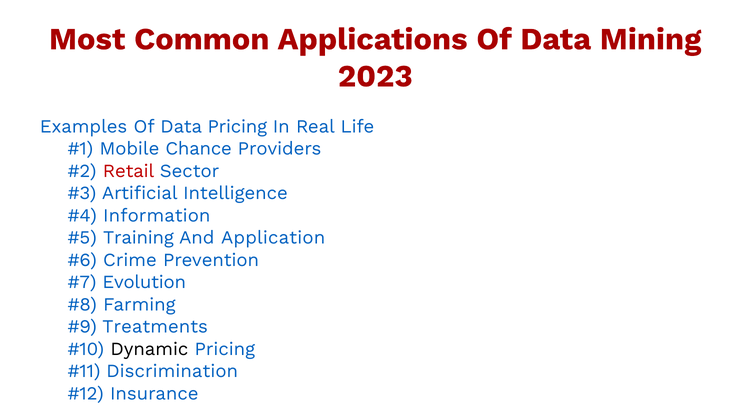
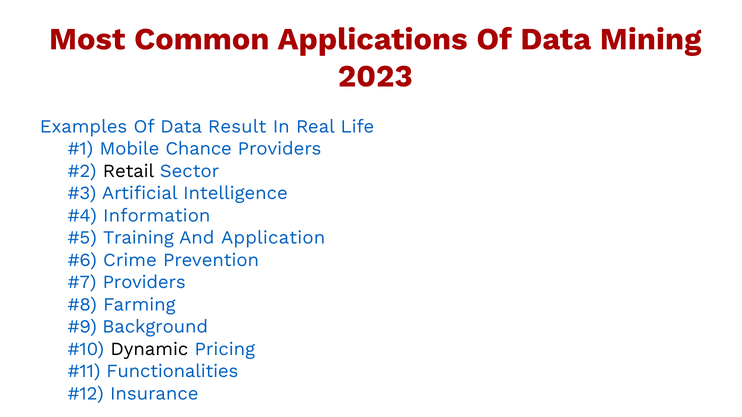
Data Pricing: Pricing -> Result (237, 127)
Retail colour: red -> black (128, 171)
Evolution: Evolution -> Providers (144, 283)
Treatments: Treatments -> Background (155, 327)
Discrimination: Discrimination -> Functionalities (172, 372)
